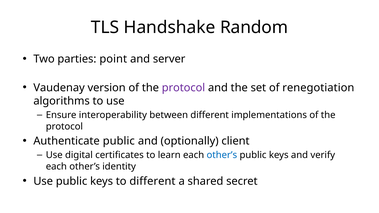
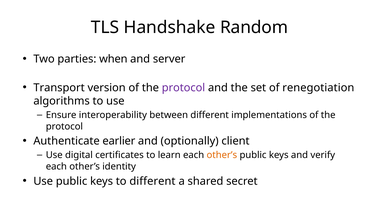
point: point -> when (113, 59)
Vaudenay: Vaudenay -> Transport (59, 88)
Authenticate public: public -> earlier (119, 141)
other’s colour: blue -> orange (222, 155)
